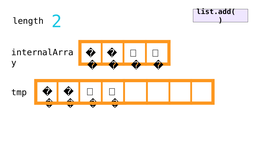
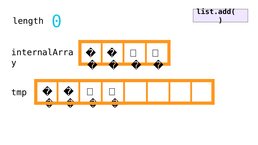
2: 2 -> 0 (57, 22)
